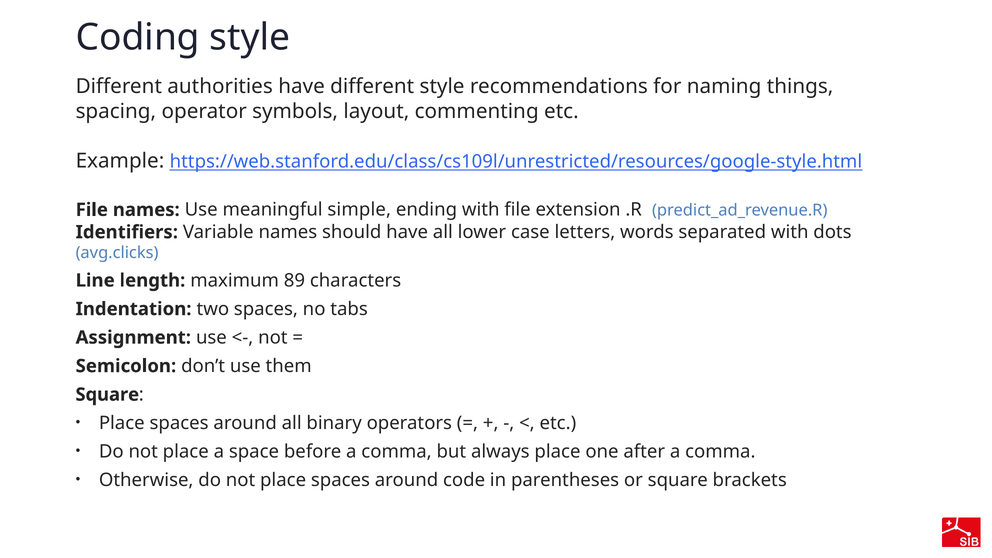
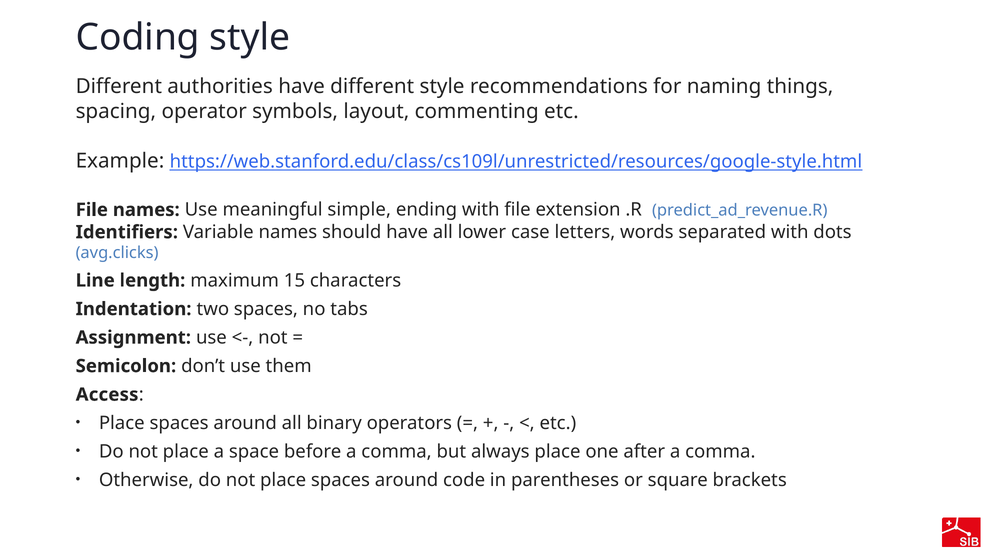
89: 89 -> 15 (294, 280)
Square: Square -> Access (107, 395)
